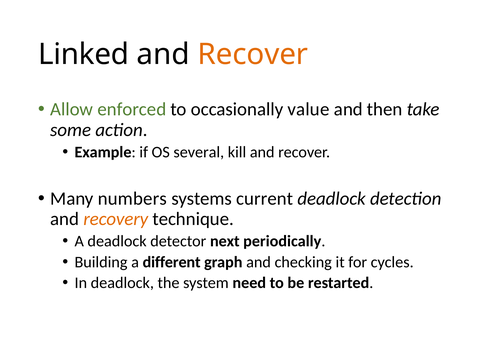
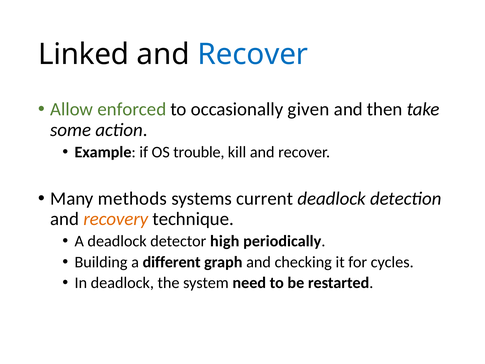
Recover colour: orange -> blue (253, 54)
value: value -> given (309, 109)
several: several -> trouble (199, 152)
numbers: numbers -> methods (132, 198)
next: next -> high (225, 241)
